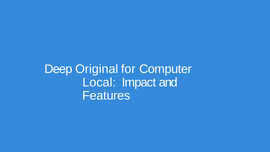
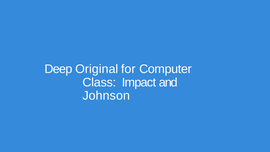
Local: Local -> Class (99, 82)
Features: Features -> Johnson (106, 95)
